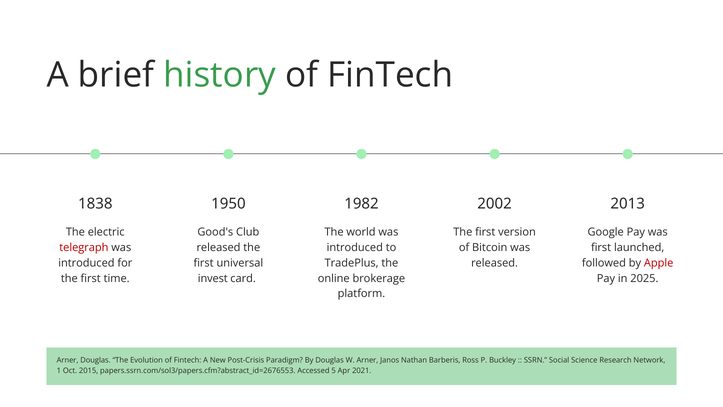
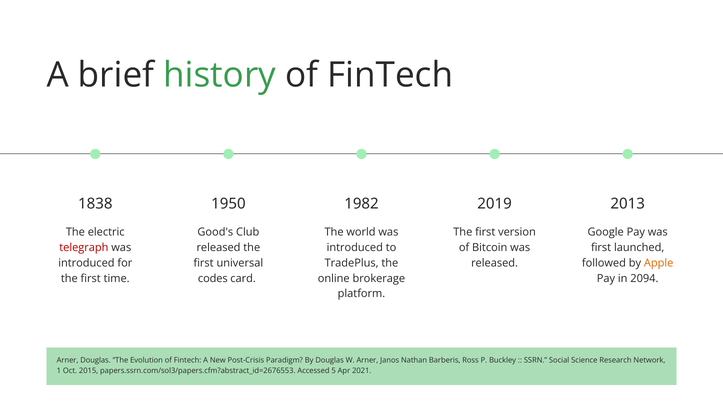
2002: 2002 -> 2019 (495, 203)
Apple colour: red -> orange (659, 263)
invest: invest -> codes (213, 278)
2025: 2025 -> 2094 (644, 278)
